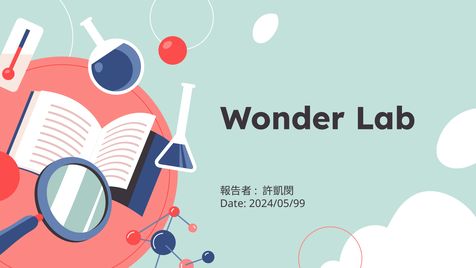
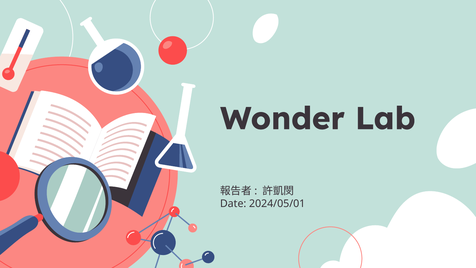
2024/05/99: 2024/05/99 -> 2024/05/01 (277, 203)
